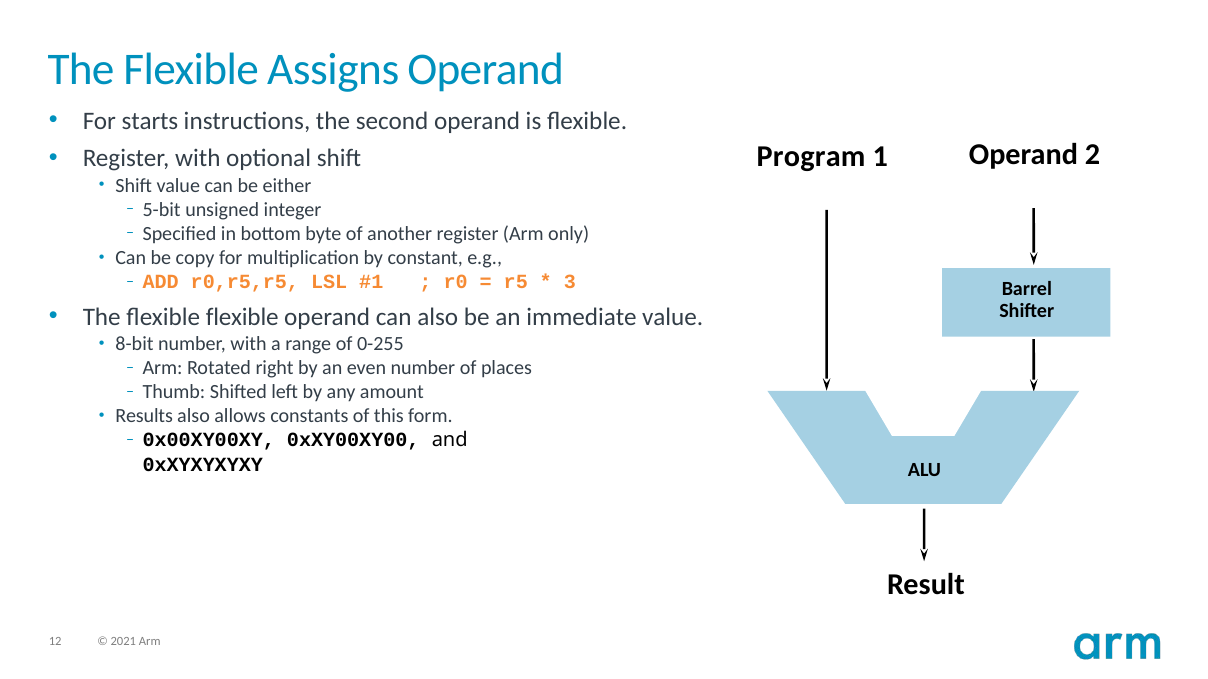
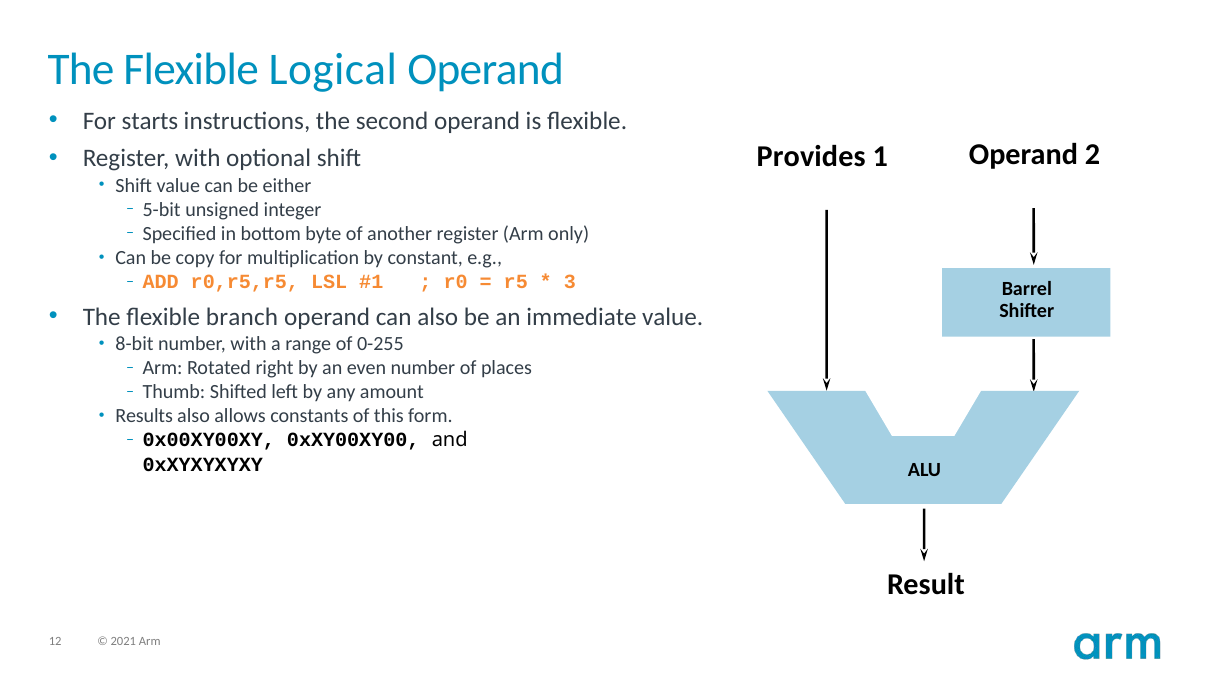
Assigns: Assigns -> Logical (333, 69)
Program: Program -> Provides (811, 157)
flexible flexible: flexible -> branch (242, 317)
